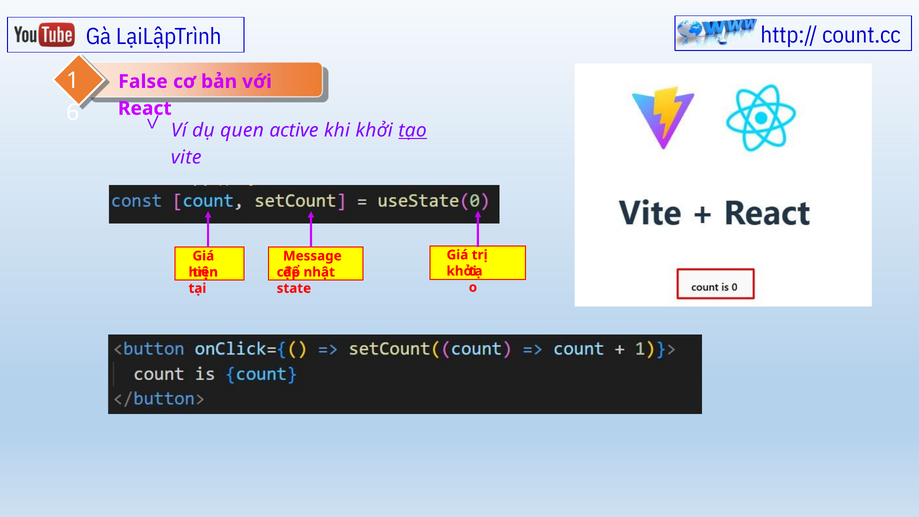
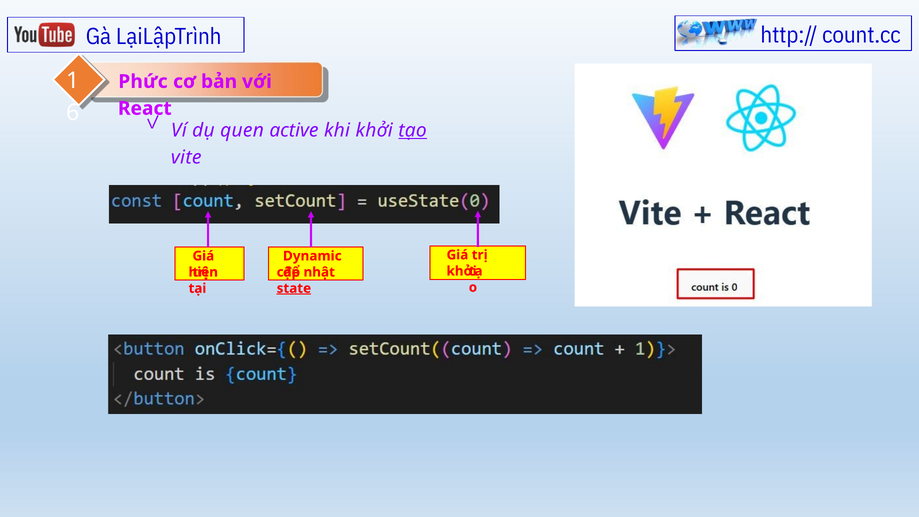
False: False -> Phức (143, 82)
Message: Message -> Dynamic (312, 256)
state underline: none -> present (294, 288)
